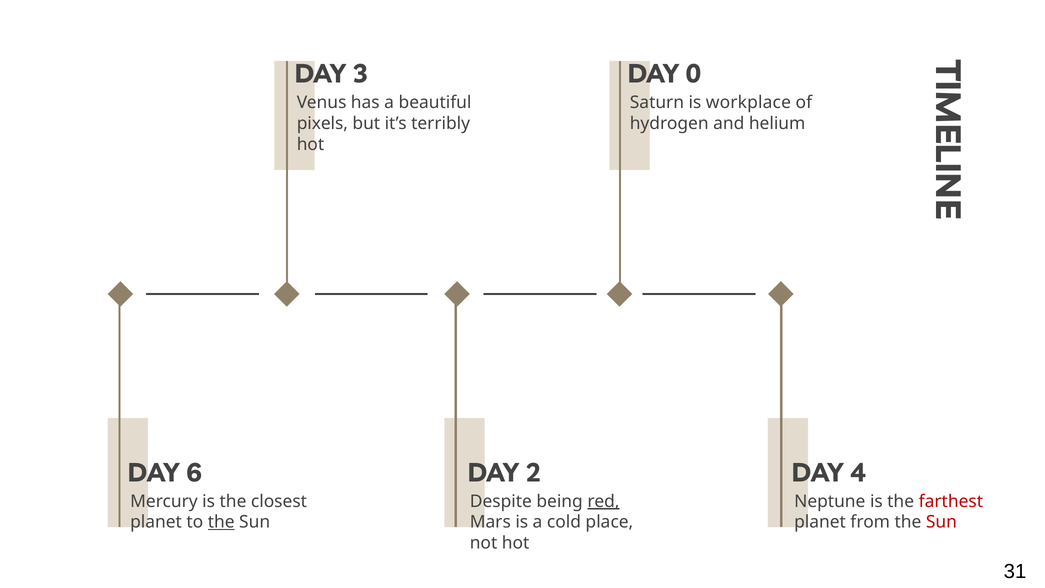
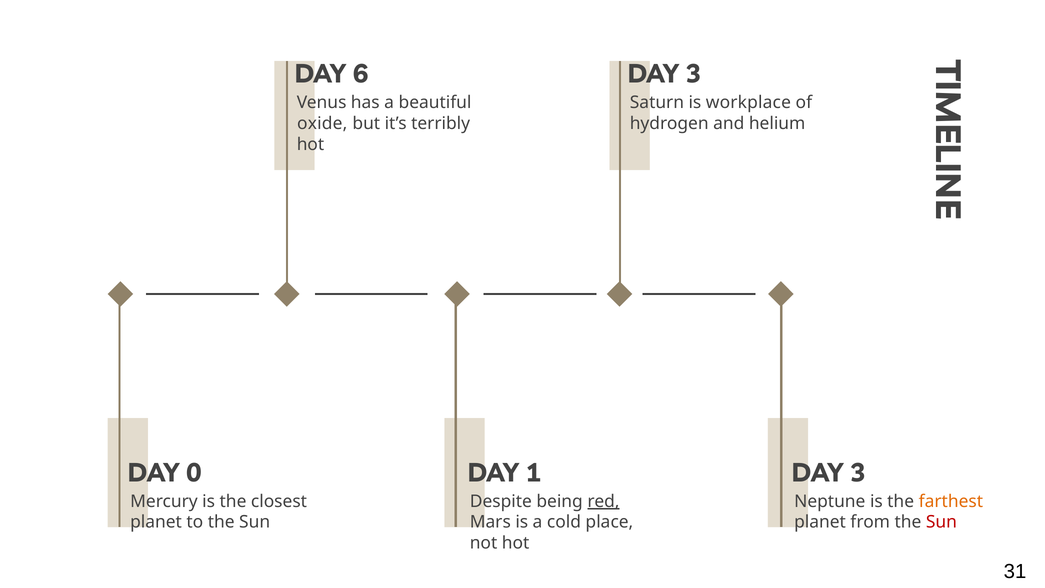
3: 3 -> 6 (361, 74)
0: 0 -> 3 (694, 74)
pixels: pixels -> oxide (322, 124)
6: 6 -> 0 (194, 473)
2: 2 -> 1 (534, 473)
4: 4 -> 3 (858, 473)
farthest colour: red -> orange (951, 501)
the underline: present -> none (221, 522)
